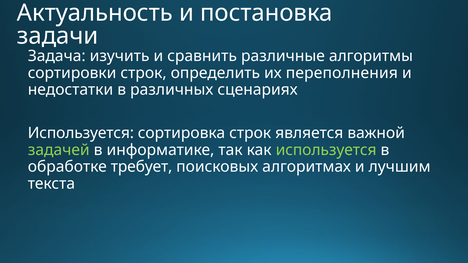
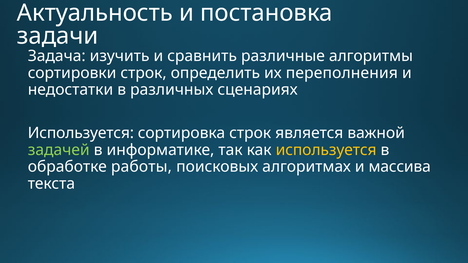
используется colour: light green -> yellow (326, 150)
требует: требует -> работы (141, 167)
лучшим: лучшим -> массива (400, 167)
